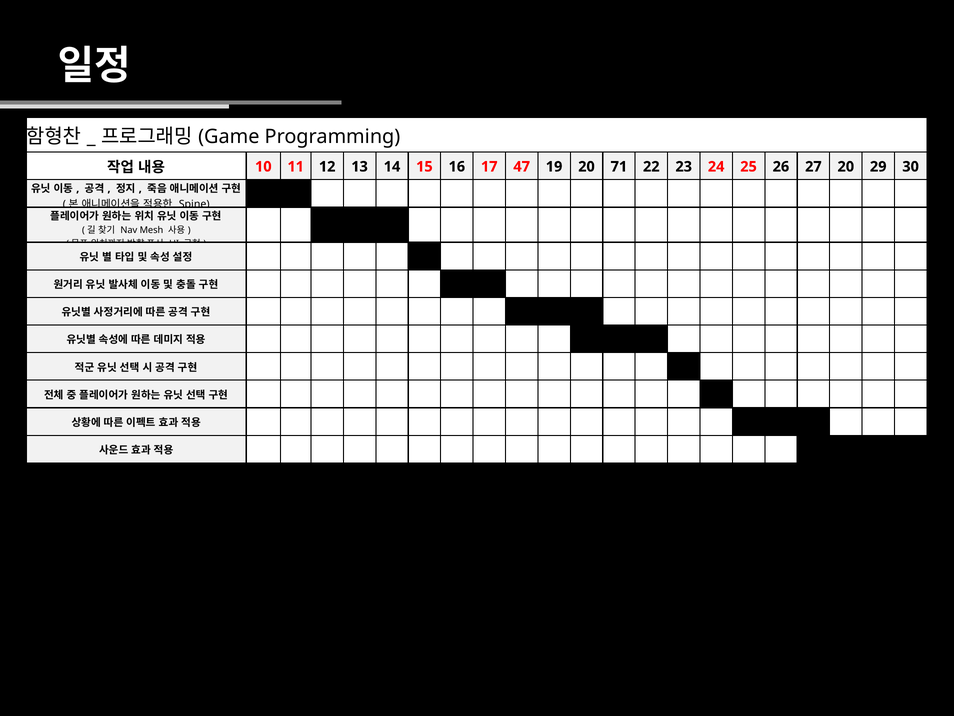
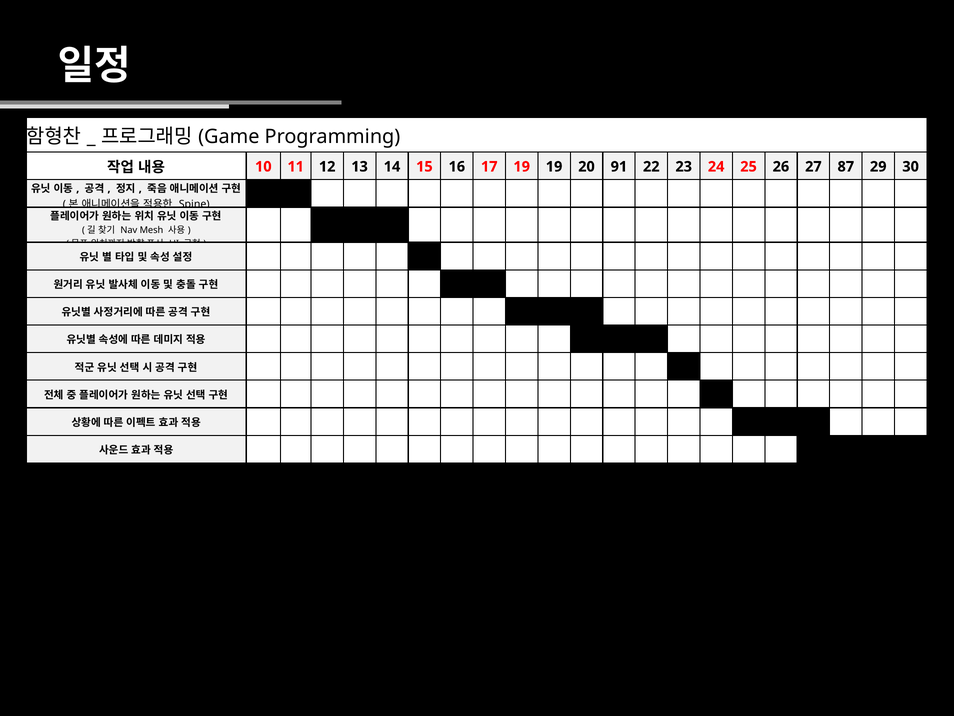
17 47: 47 -> 19 (522, 167)
71: 71 -> 91 (619, 167)
27 20: 20 -> 87 (846, 167)
